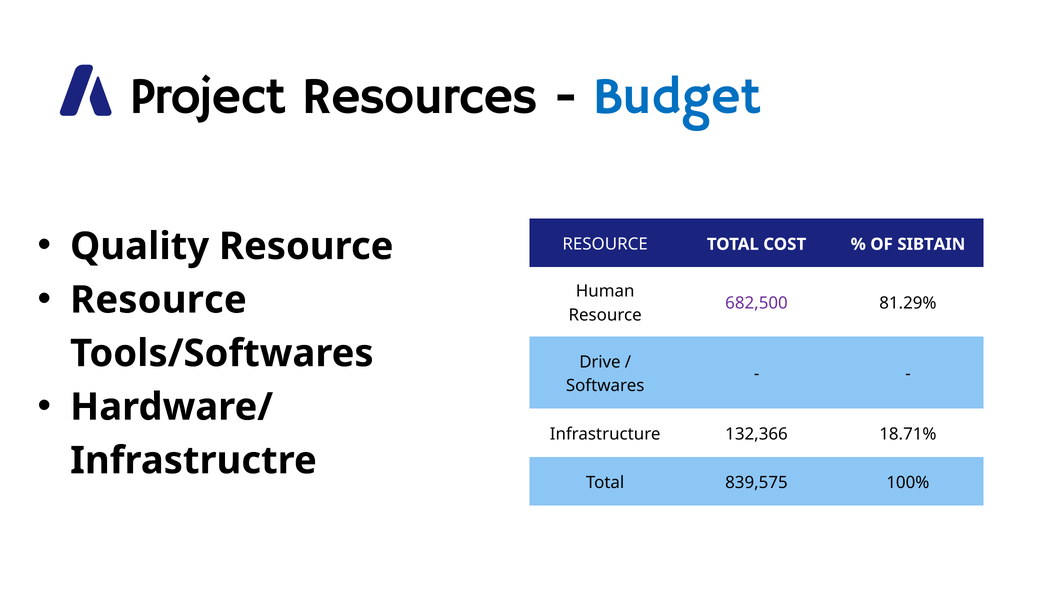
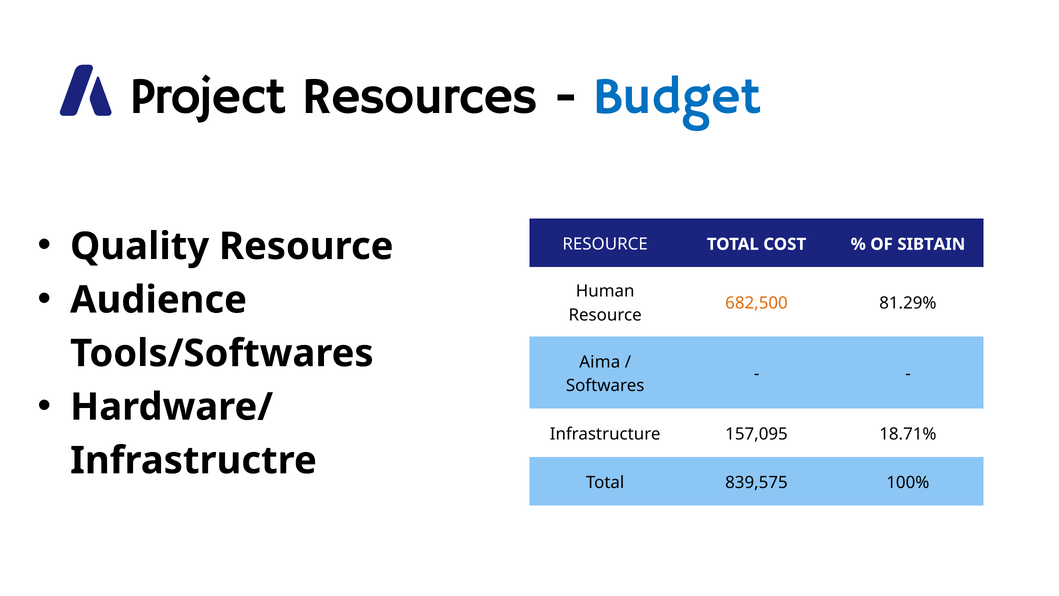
Resource: Resource -> Audience (158, 300)
682,500 colour: purple -> orange (757, 303)
Drive: Drive -> Aima (600, 362)
132,366: 132,366 -> 157,095 (757, 434)
